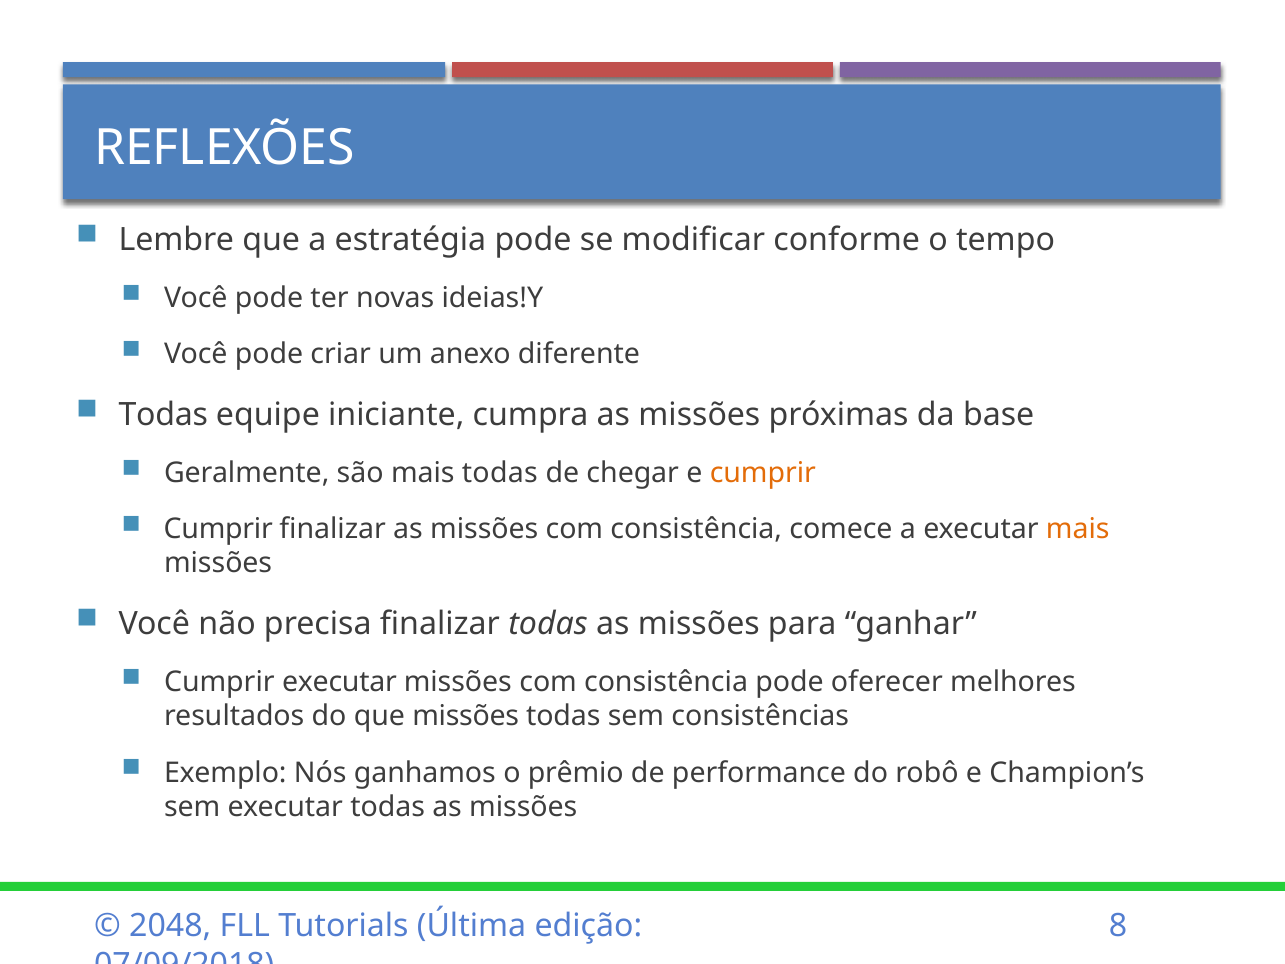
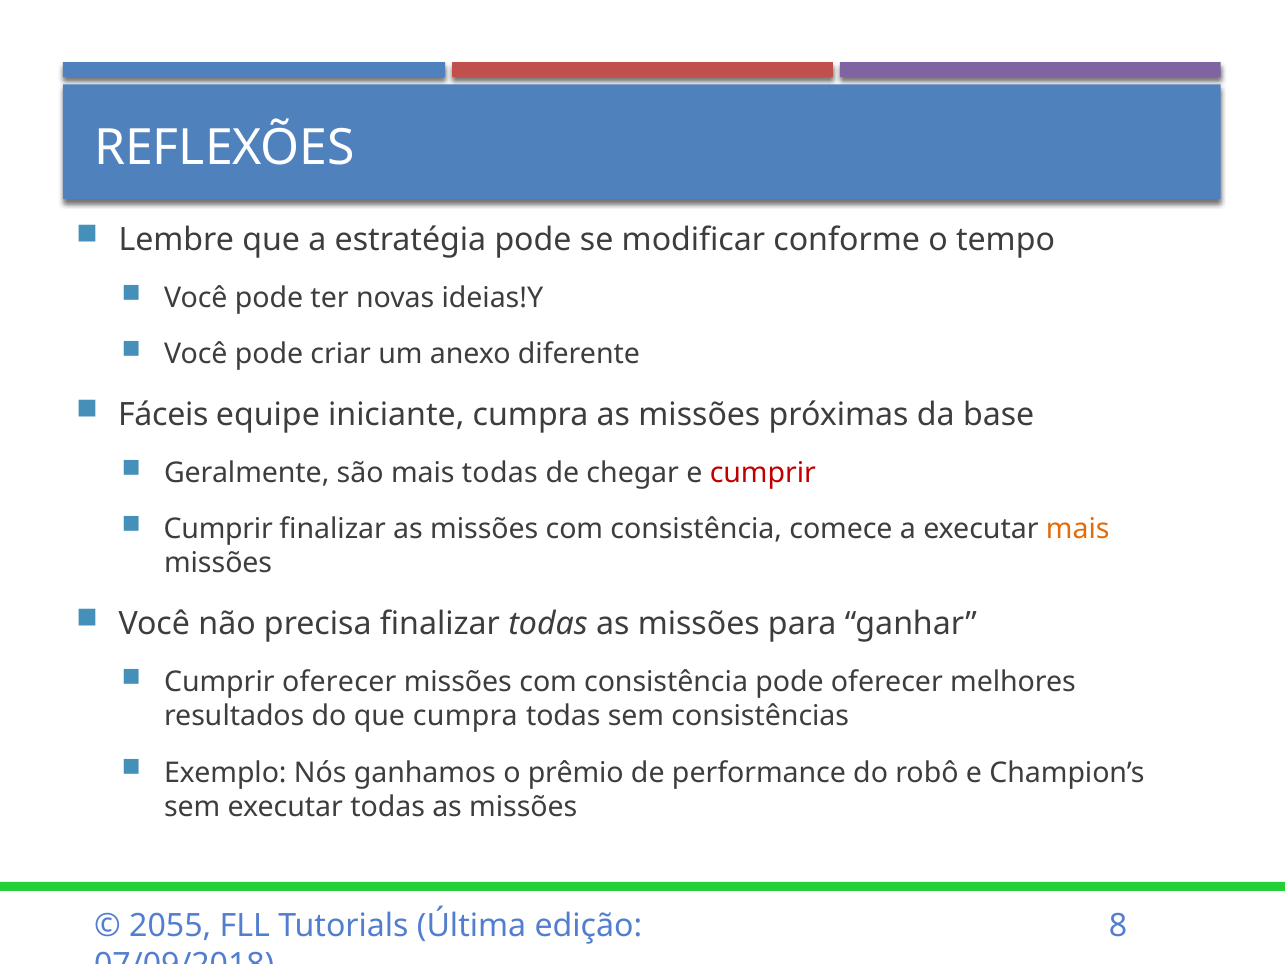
Todas: Todas -> Fáceis (163, 414)
cumprir colour: orange -> red (763, 473)
Cumprir executar: executar -> oferecer (339, 682)
que missões: missões -> cumpra (465, 716)
2048: 2048 -> 2055 (170, 926)
